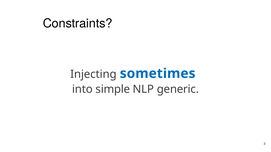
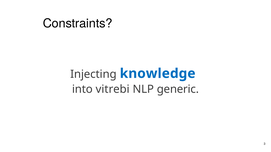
sometimes: sometimes -> knowledge (158, 74)
simple: simple -> vitrebi (113, 89)
